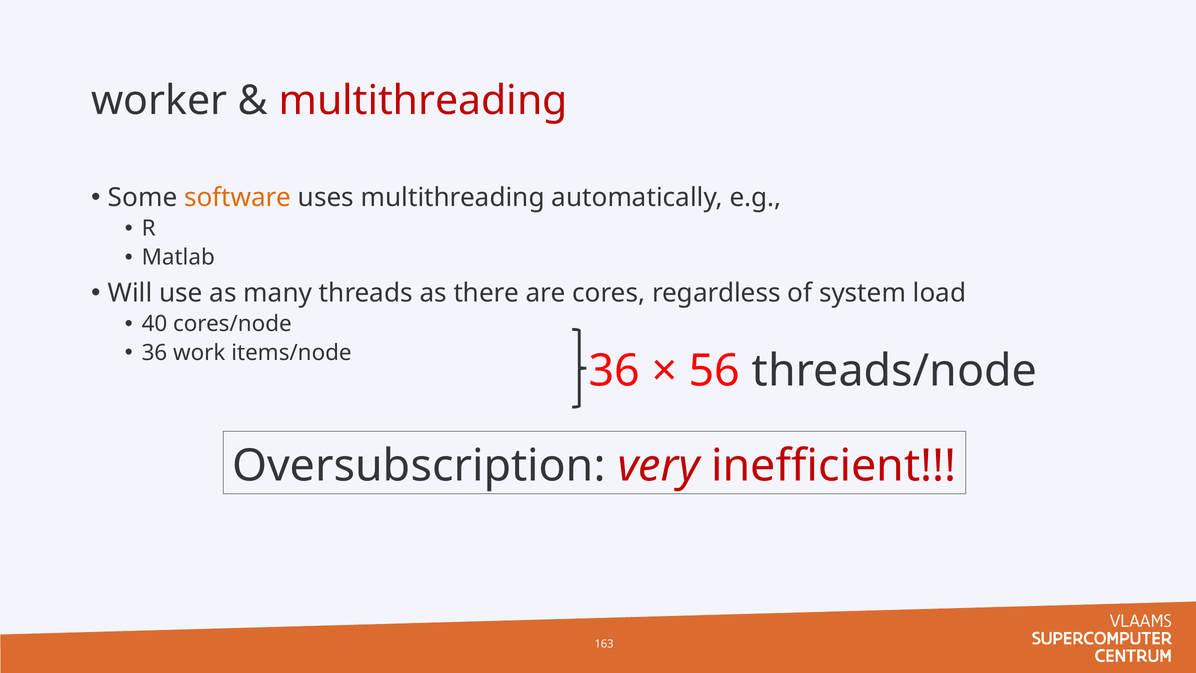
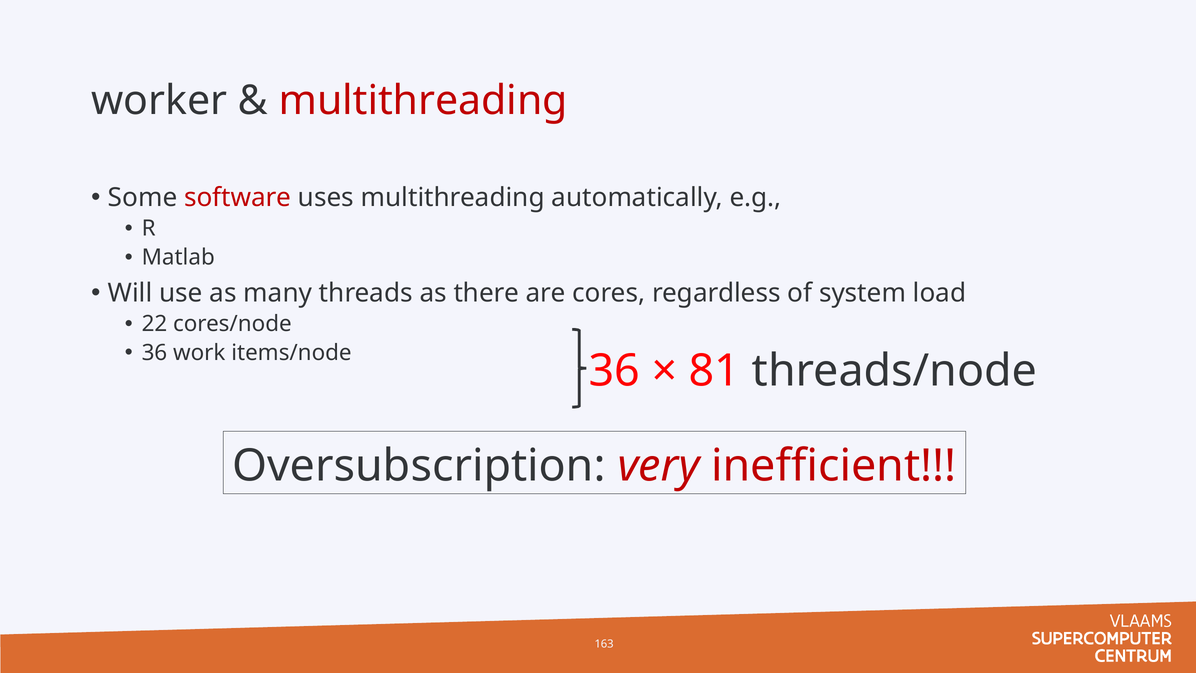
software colour: orange -> red (238, 198)
40: 40 -> 22 (154, 324)
56: 56 -> 81 (714, 371)
